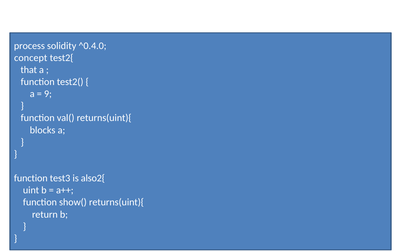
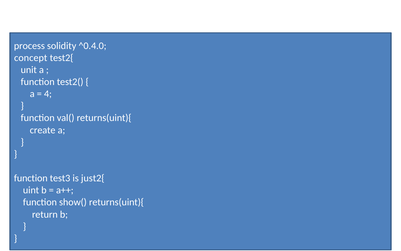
that: that -> unit (29, 70)
9: 9 -> 4 (48, 94)
blocks: blocks -> create (43, 130)
also2{: also2{ -> just2{ (93, 178)
